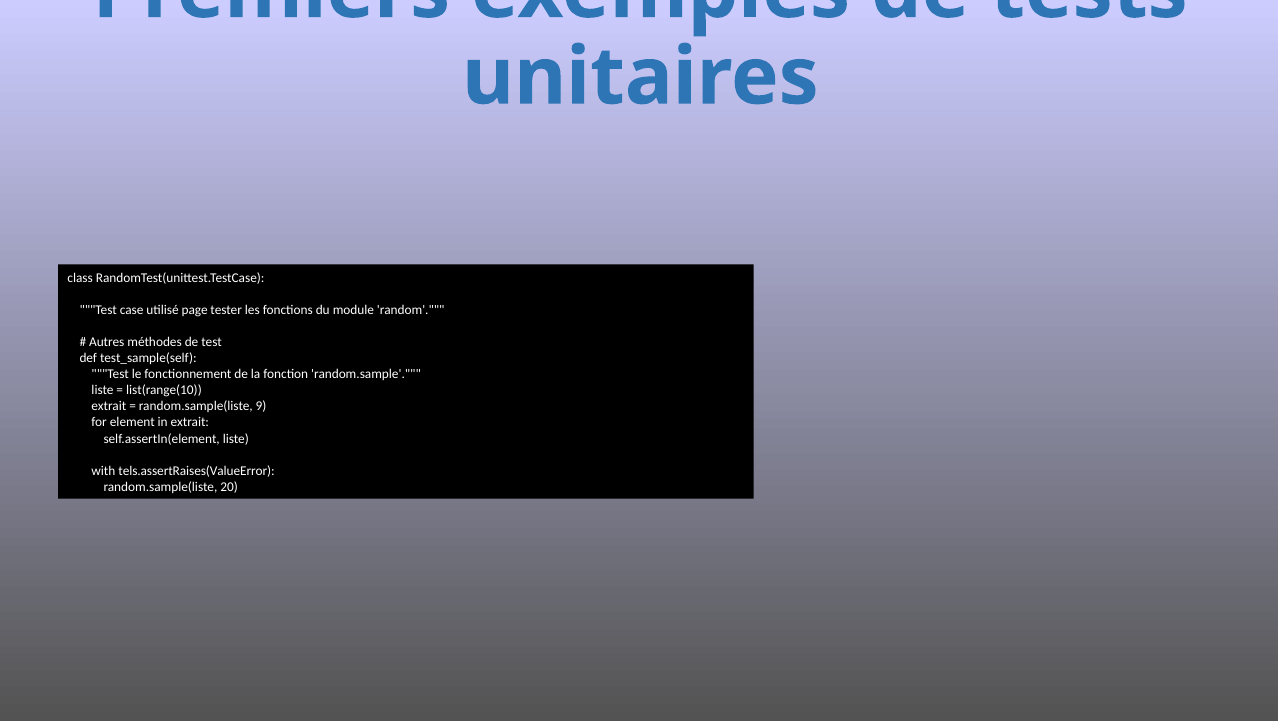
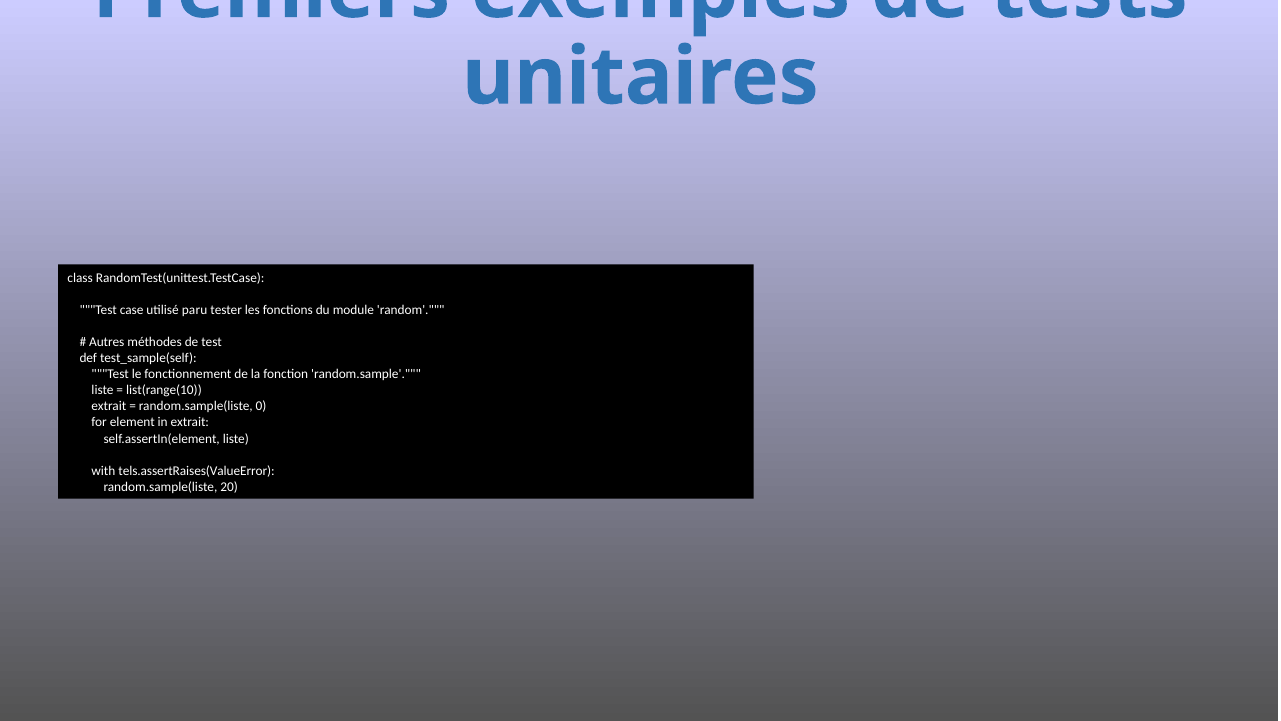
page: page -> paru (195, 310)
9: 9 -> 0 (261, 406)
